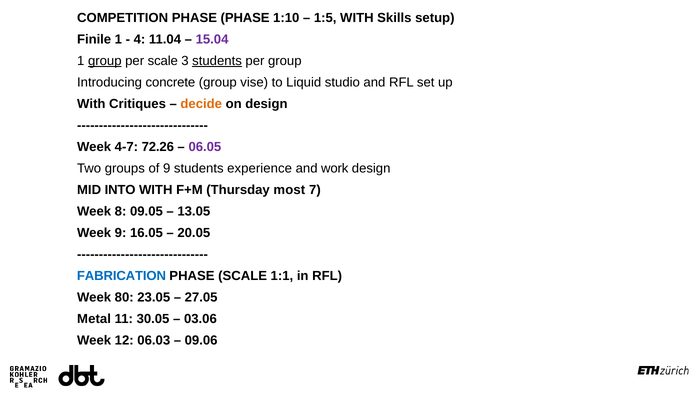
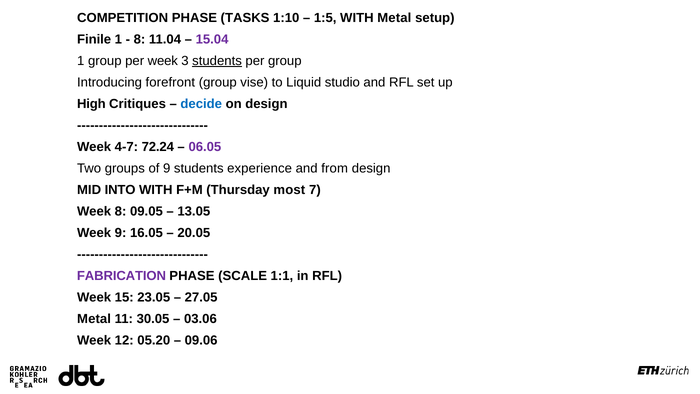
PHASE PHASE: PHASE -> TASKS (245, 18)
WITH Skills: Skills -> Metal (394, 18)
4: 4 -> 8 (140, 39)
group underline: present -> none (105, 61)
per scale: scale -> week (163, 61)
concrete: concrete -> forefront (170, 82)
With: With -> High (91, 104)
decide colour: orange -> blue (201, 104)
72.26: 72.26 -> 72.24 (158, 147)
work: work -> from (335, 168)
FABRICATION colour: blue -> purple (121, 276)
80: 80 -> 15 (124, 297)
06.03: 06.03 -> 05.20 (154, 340)
